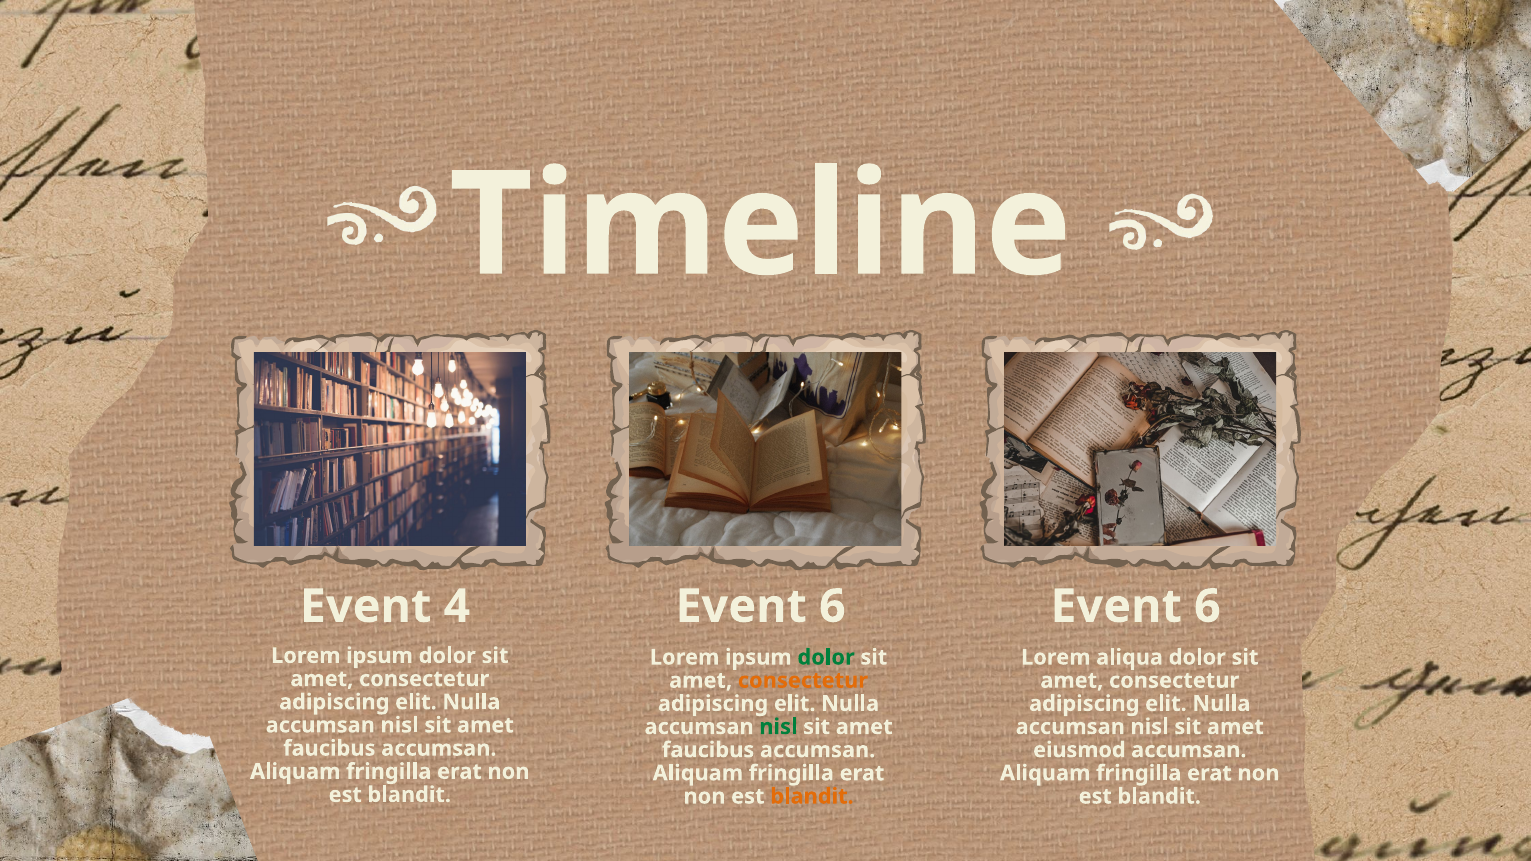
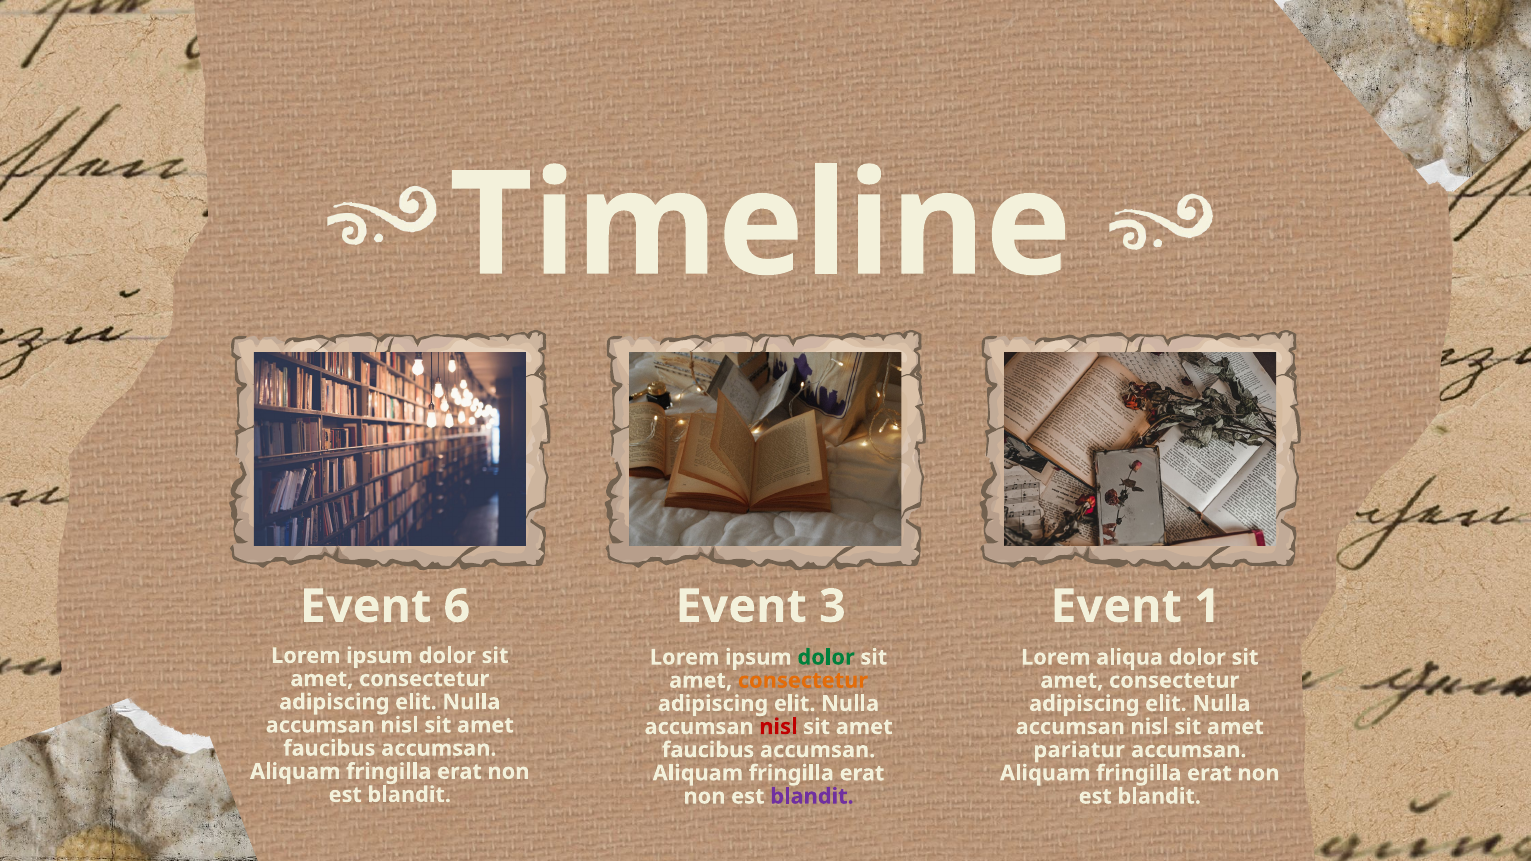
4: 4 -> 6 (457, 607)
6: 6 -> 3 (832, 607)
6: 6 -> 1 (1207, 607)
nisl colour: green -> red (778, 727)
eiusmod: eiusmod -> pariatur (1079, 750)
blandit colour: orange -> purple (812, 797)
